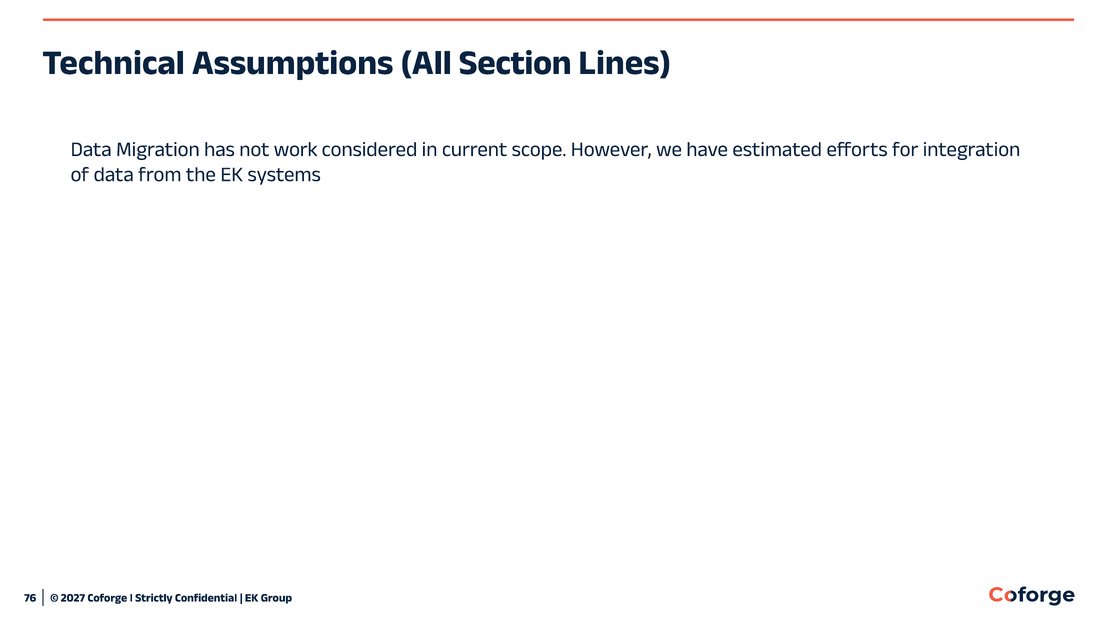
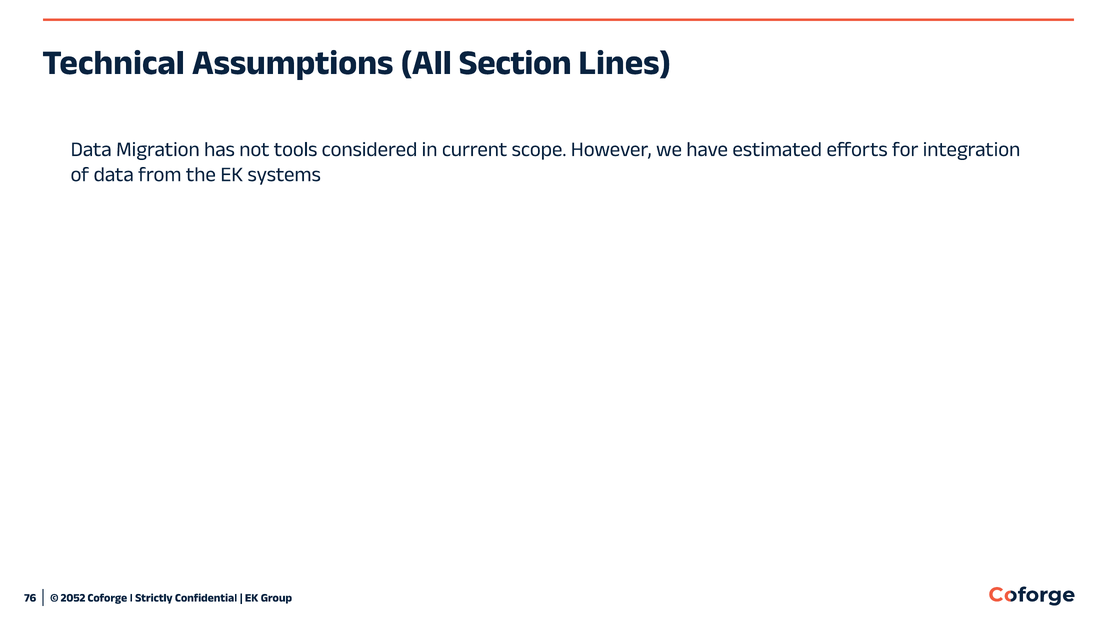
work: work -> tools (296, 149)
2027: 2027 -> 2052 (73, 598)
